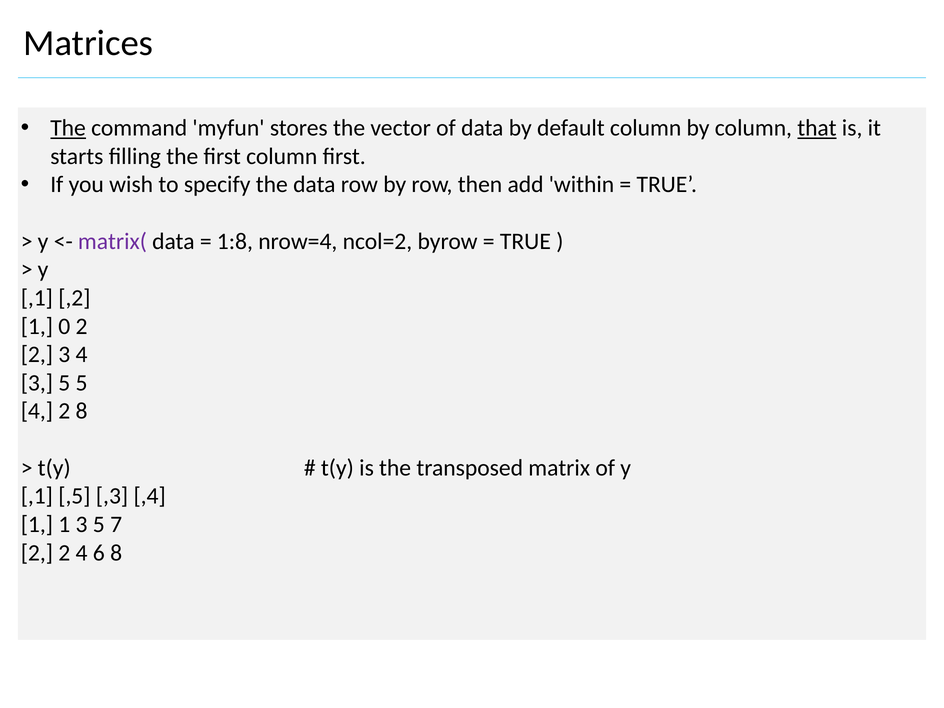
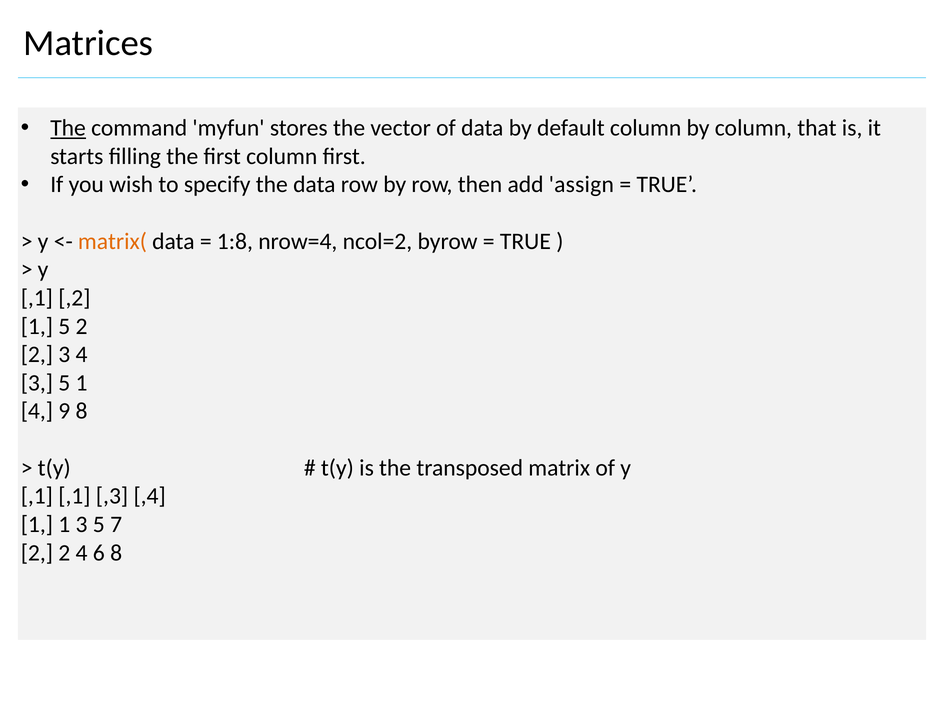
that underline: present -> none (817, 128)
within: within -> assign (581, 185)
matrix( colour: purple -> orange (112, 241)
1 0: 0 -> 5 (64, 326)
5 5: 5 -> 1 (82, 383)
4 2: 2 -> 9 (64, 411)
,1 ,5: ,5 -> ,1 (74, 496)
